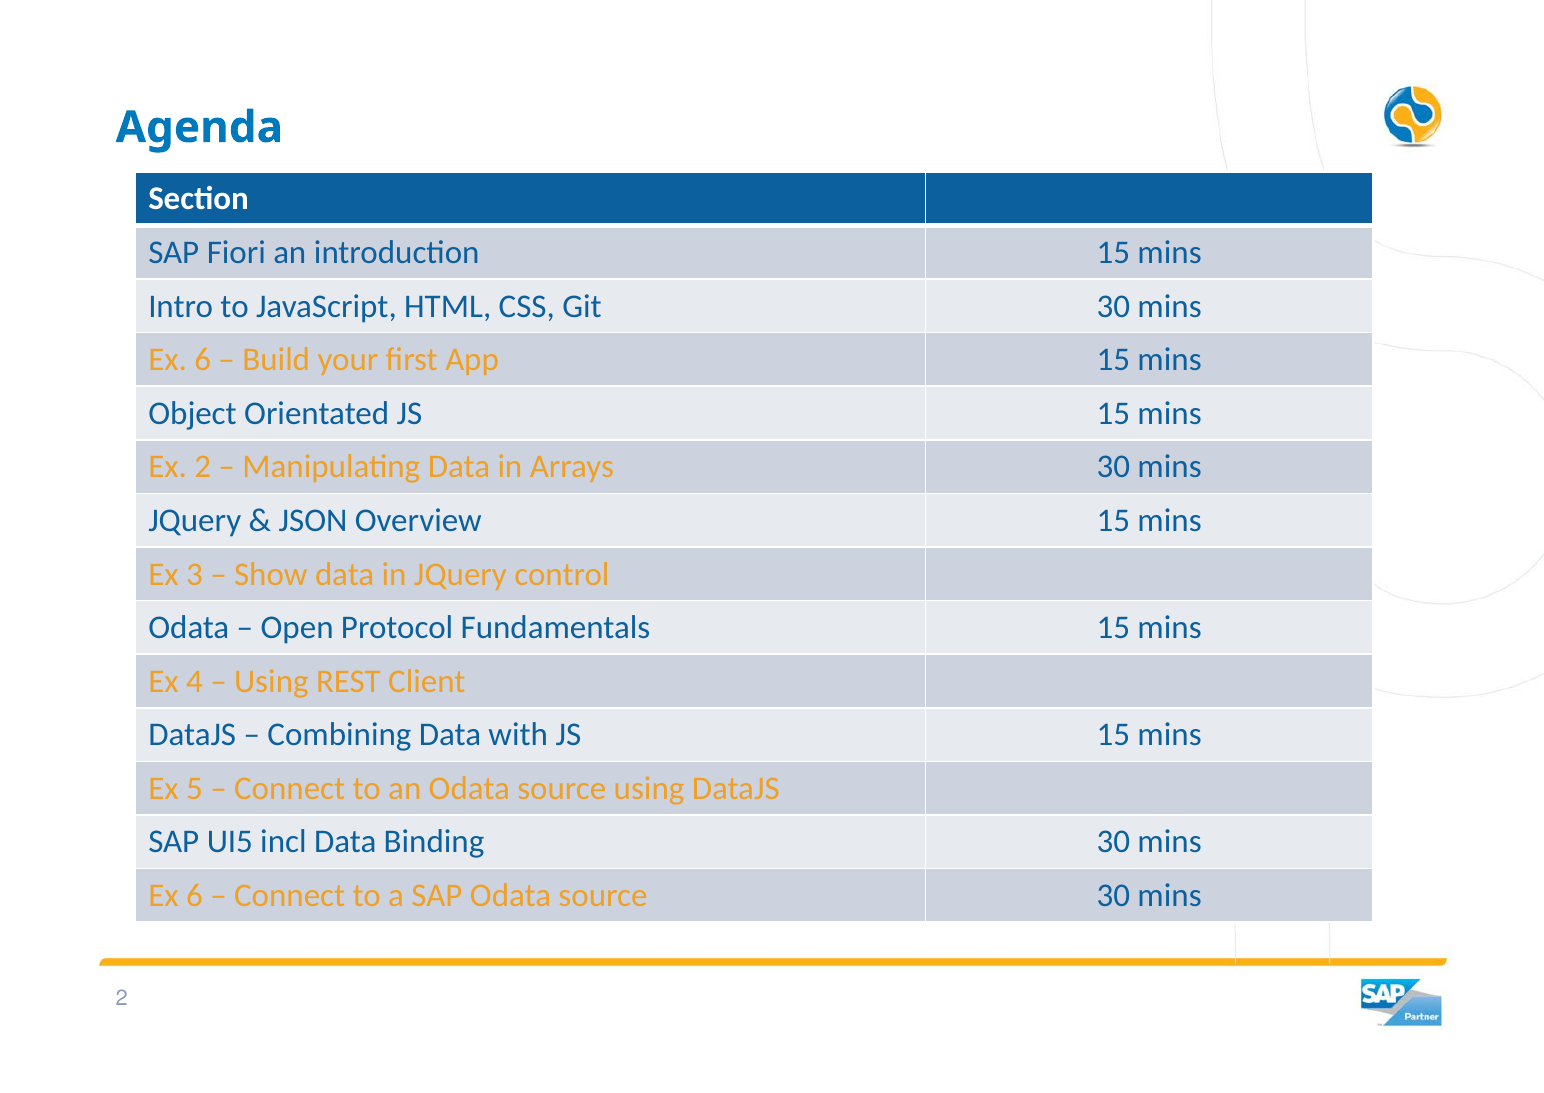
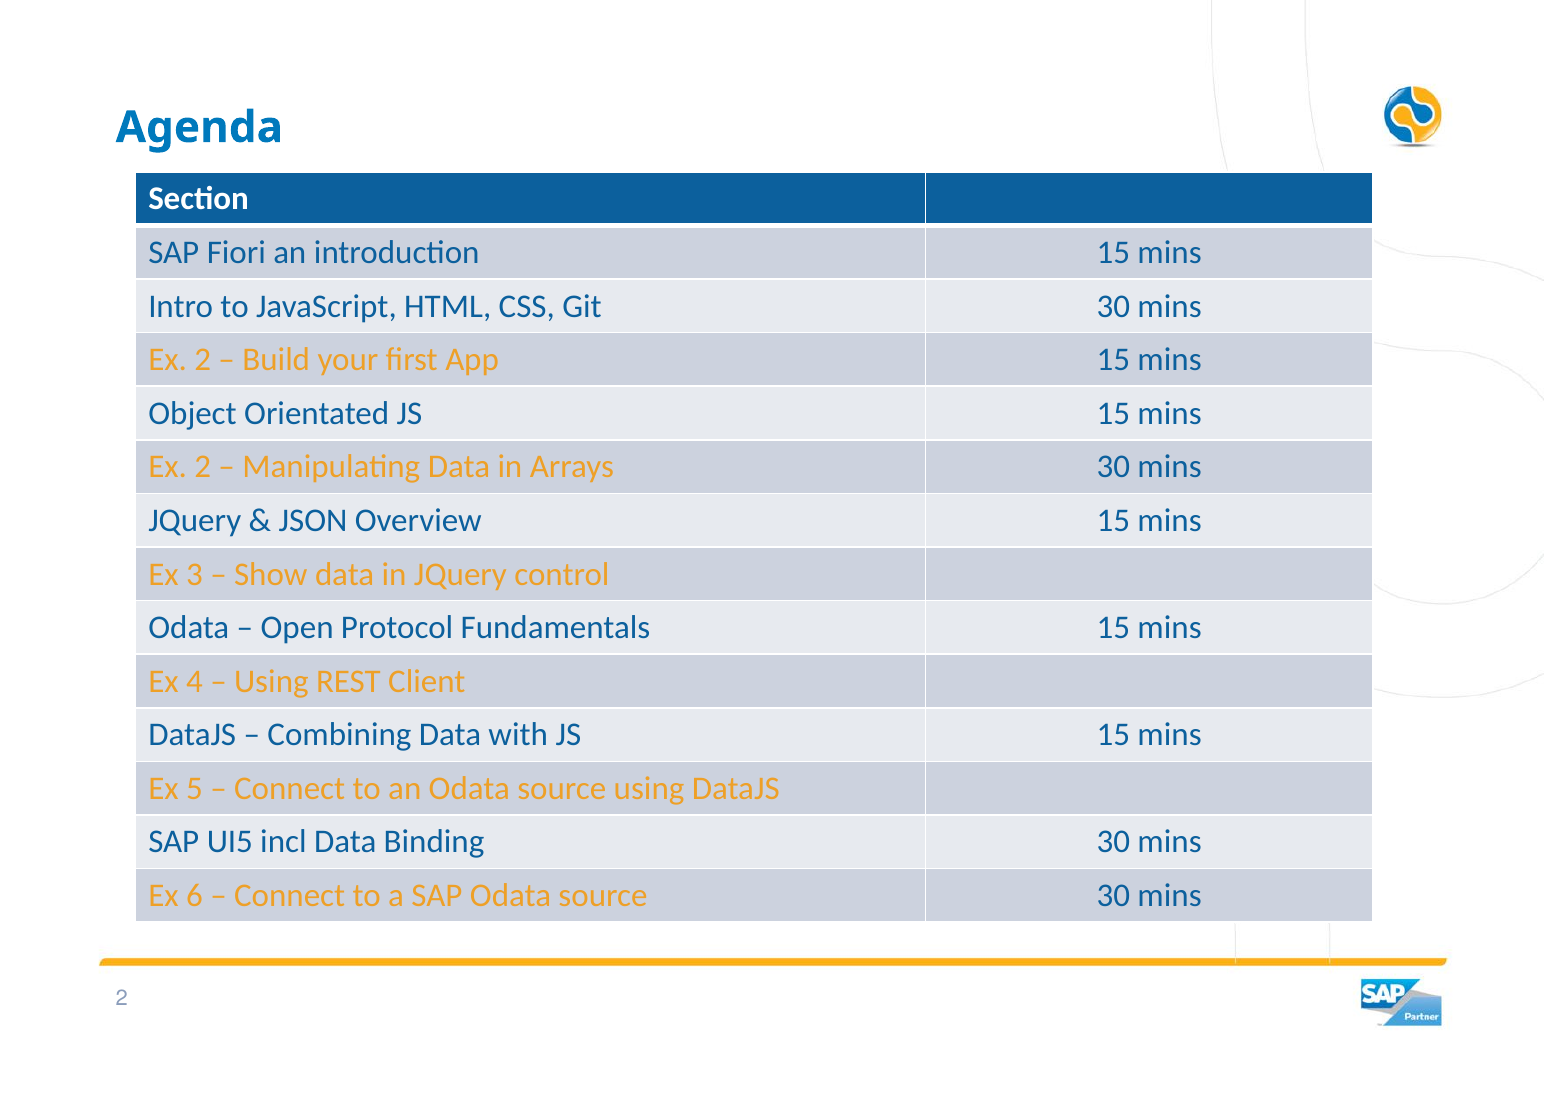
6: 6 -> 2 (203, 360)
